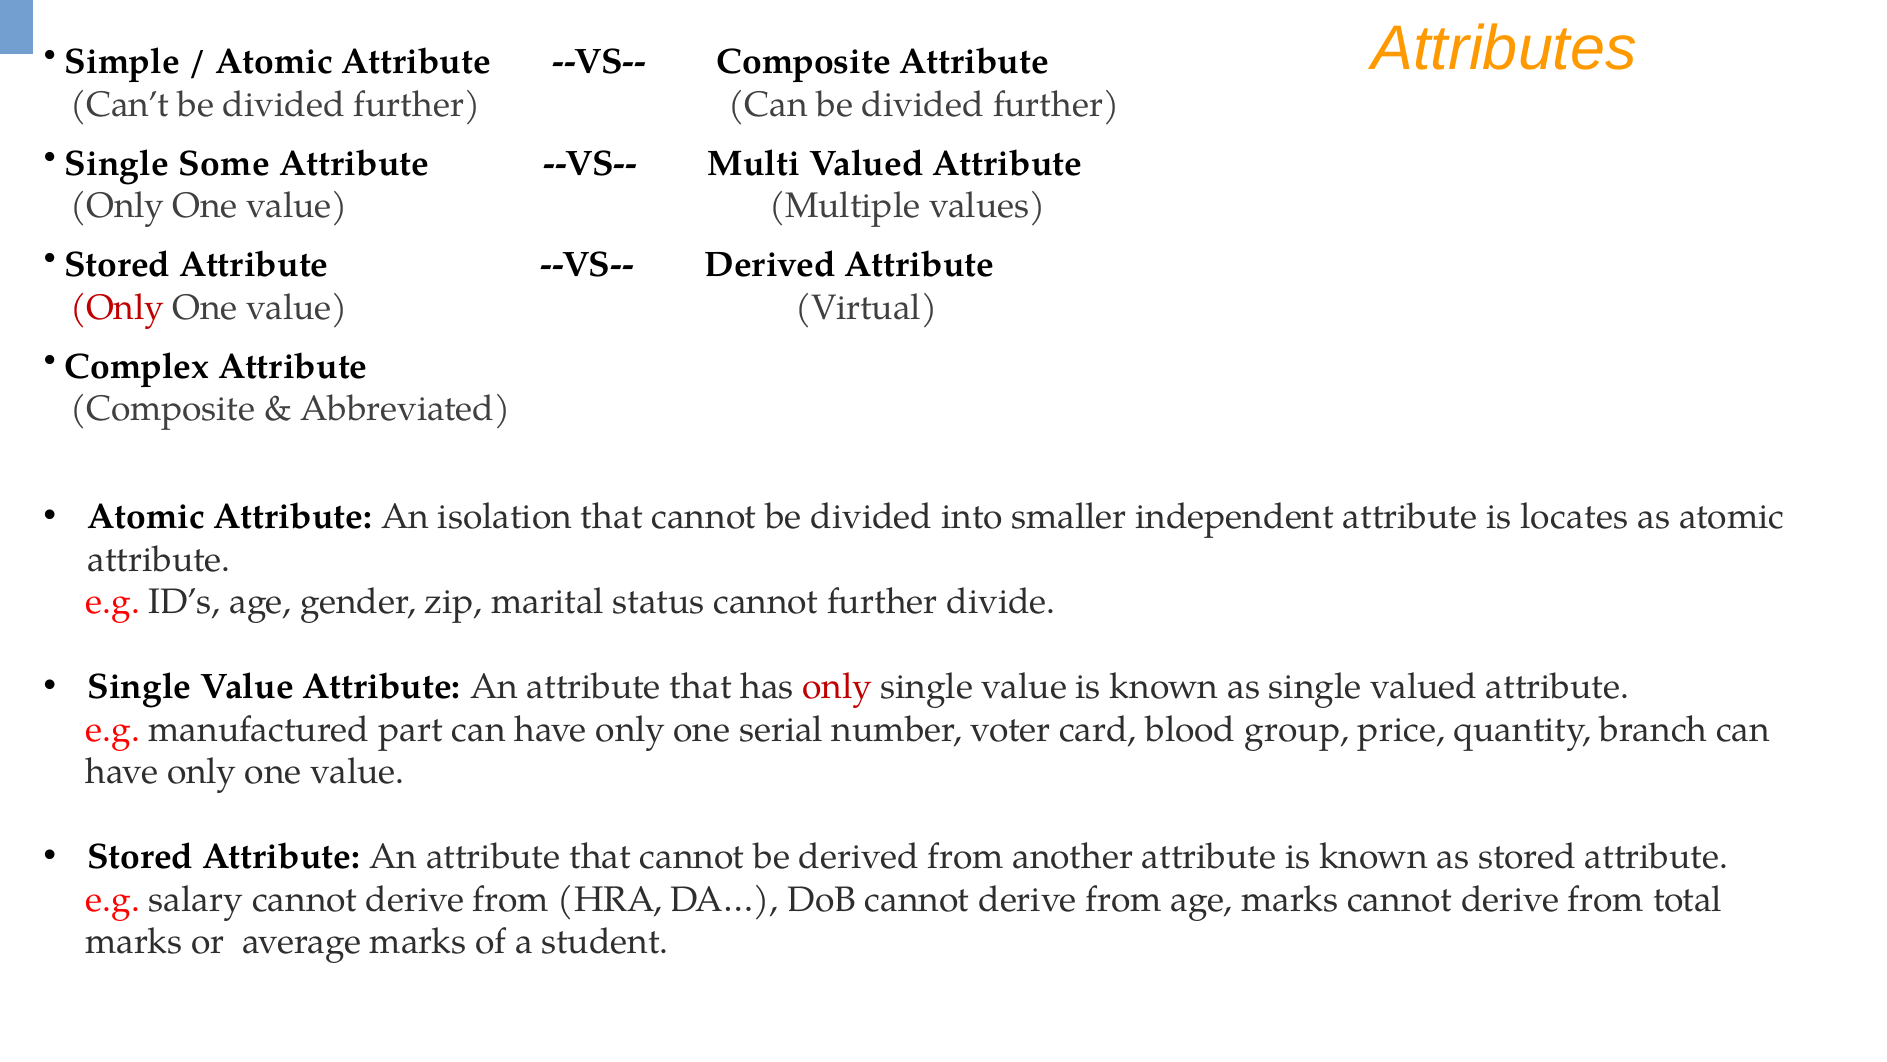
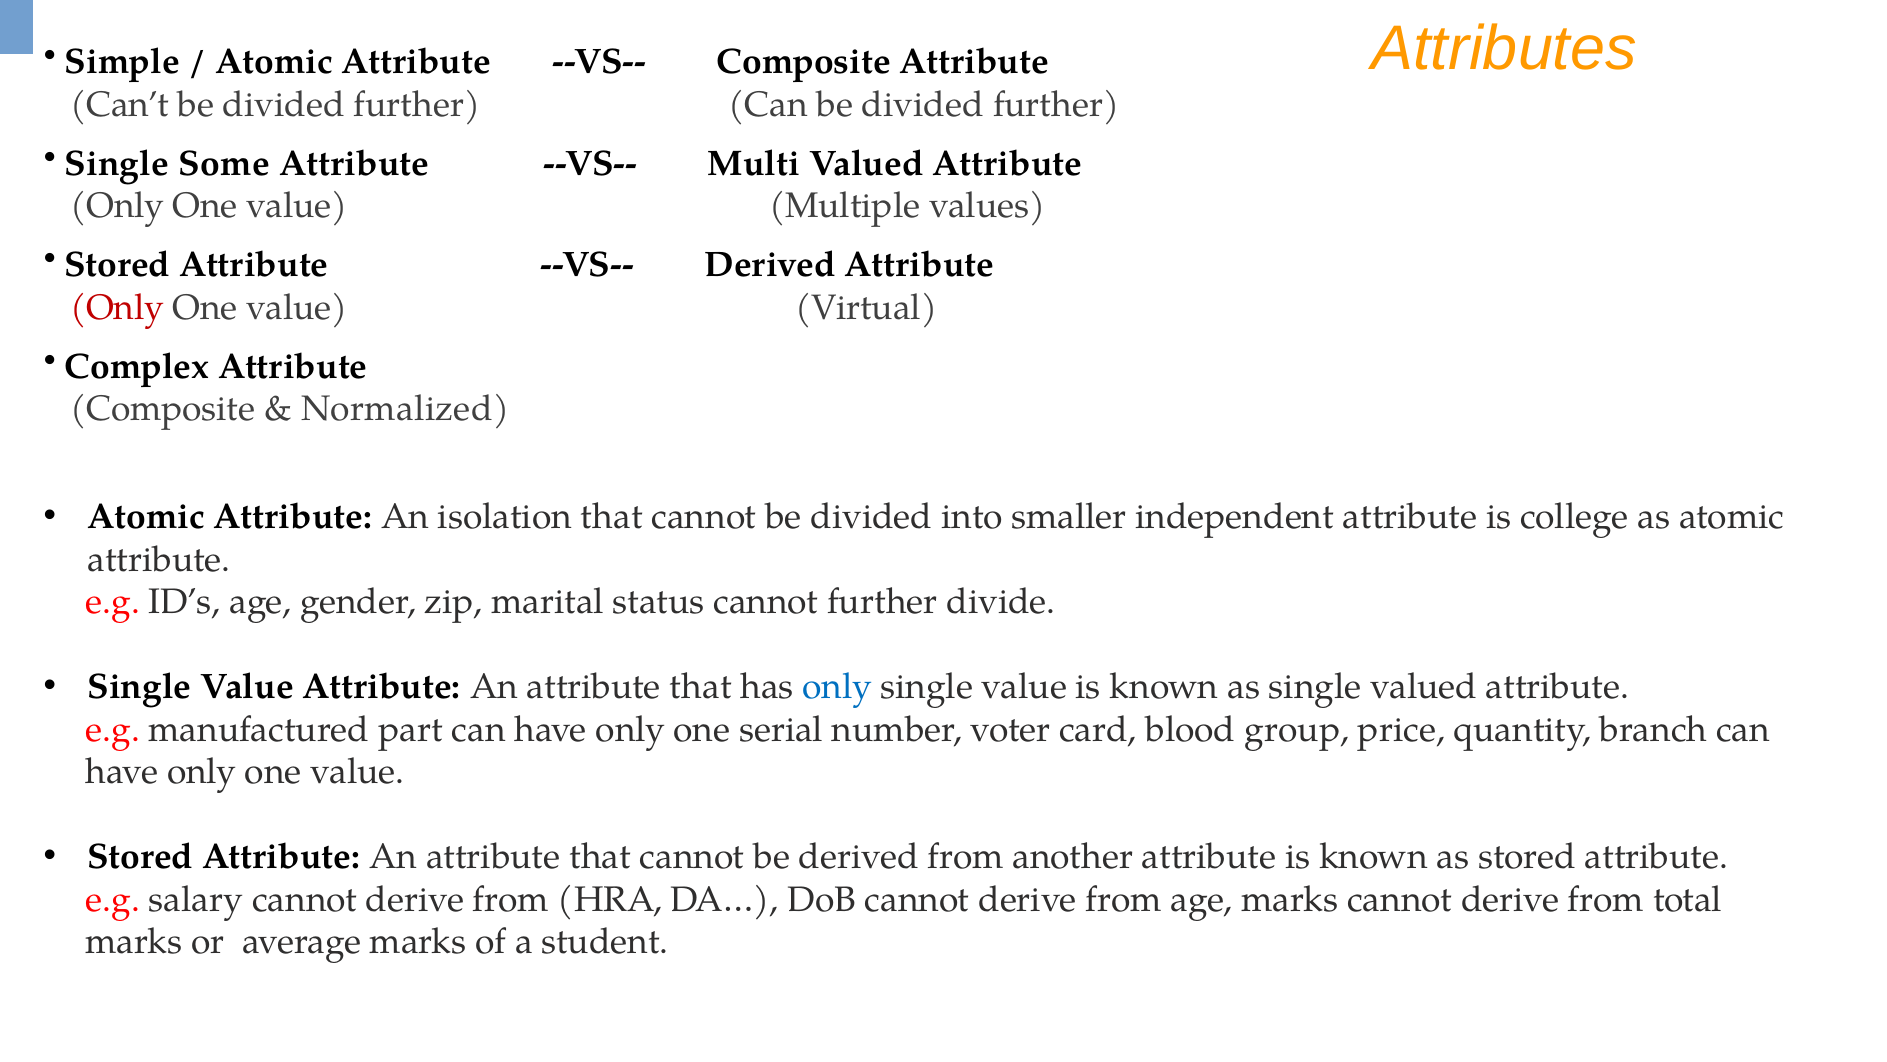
Abbreviated: Abbreviated -> Normalized (405, 409)
locates: locates -> college (1574, 517)
only colour: red -> blue (837, 687)
